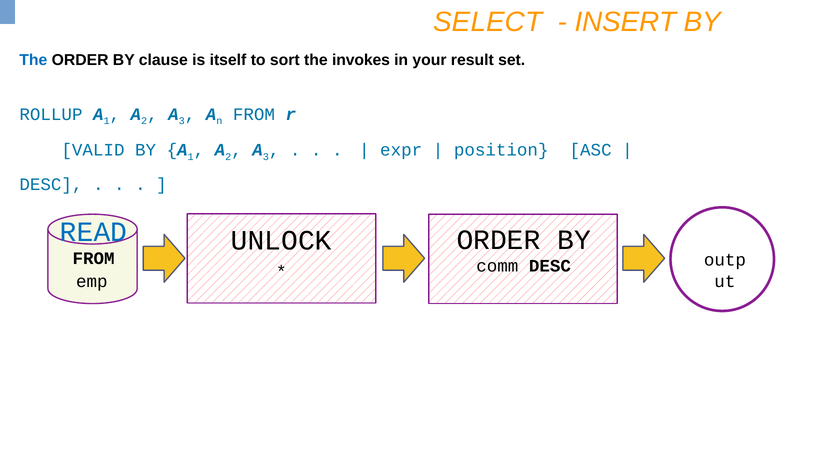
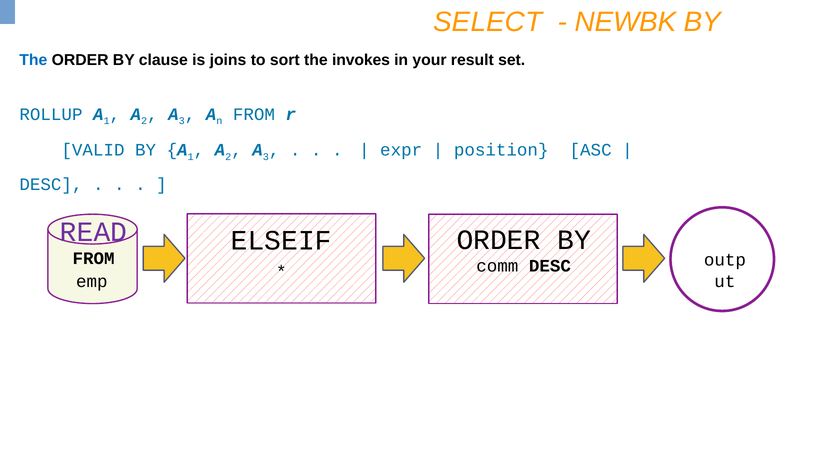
INSERT: INSERT -> NEWBK (626, 22)
itself: itself -> joins (228, 60)
READ colour: blue -> purple (94, 232)
UNLOCK: UNLOCK -> ELSEIF (281, 240)
